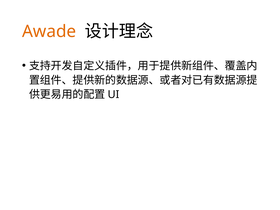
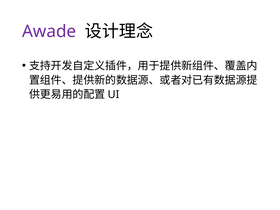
Awade colour: orange -> purple (49, 31)
